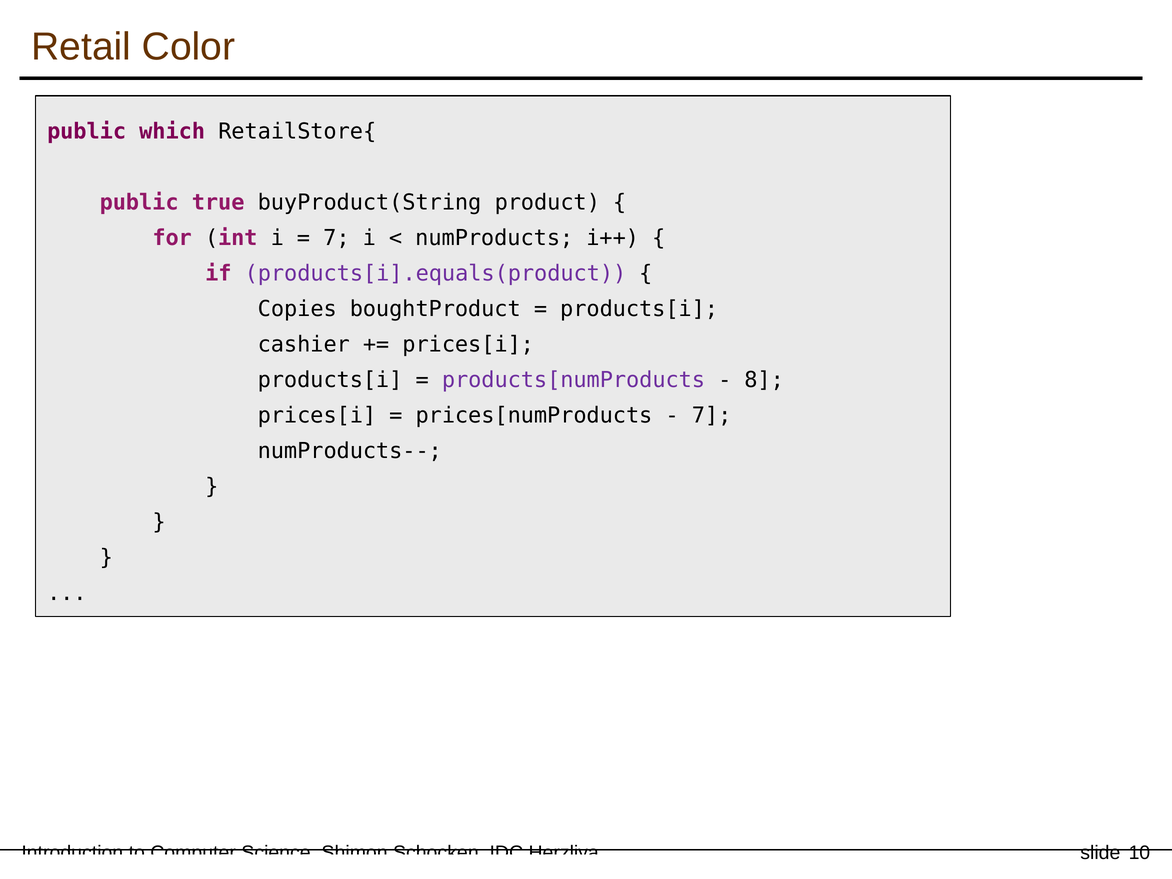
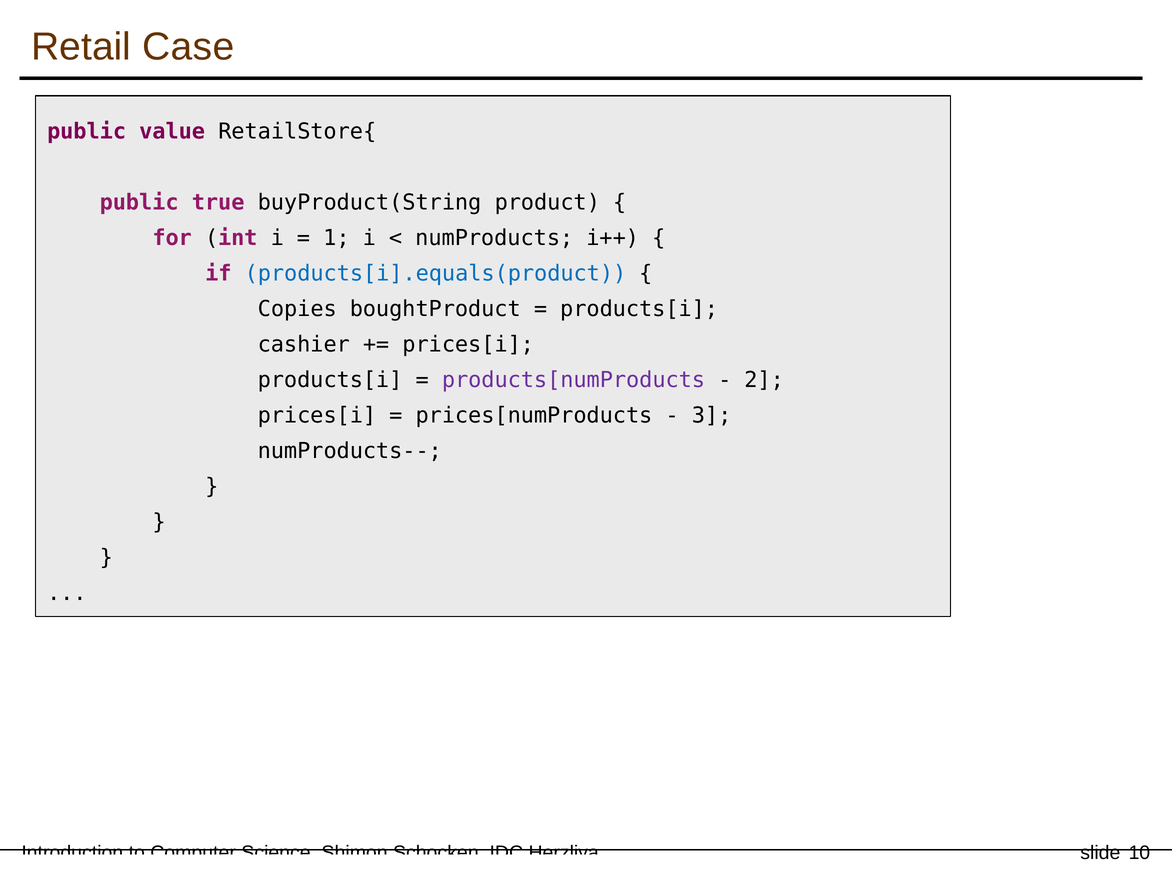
Color: Color -> Case (188, 47)
which: which -> value (172, 131)
7: 7 -> 1 (336, 238)
products[i].equals(product colour: purple -> blue (435, 273)
8: 8 -> 2 (764, 380)
7: 7 -> 3 (712, 416)
